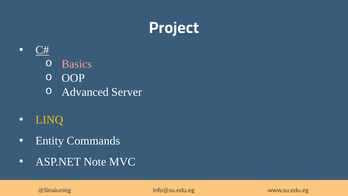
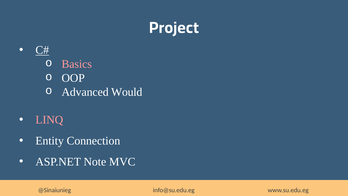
Server: Server -> Would (127, 92)
LINQ colour: yellow -> pink (49, 120)
Commands: Commands -> Connection (93, 141)
